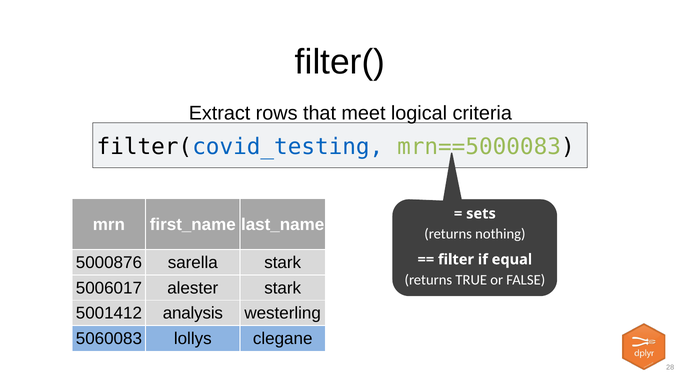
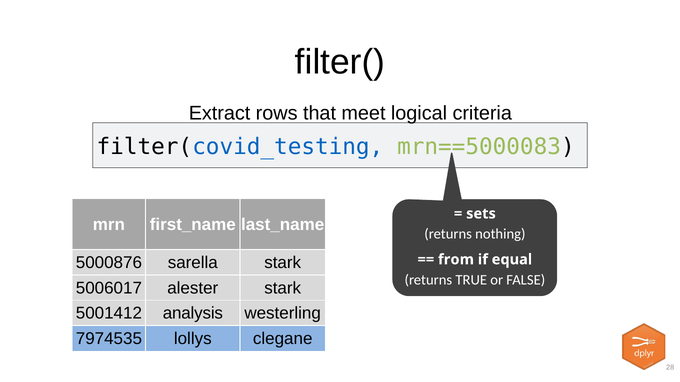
filter: filter -> from (456, 260)
5060083: 5060083 -> 7974535 (109, 339)
